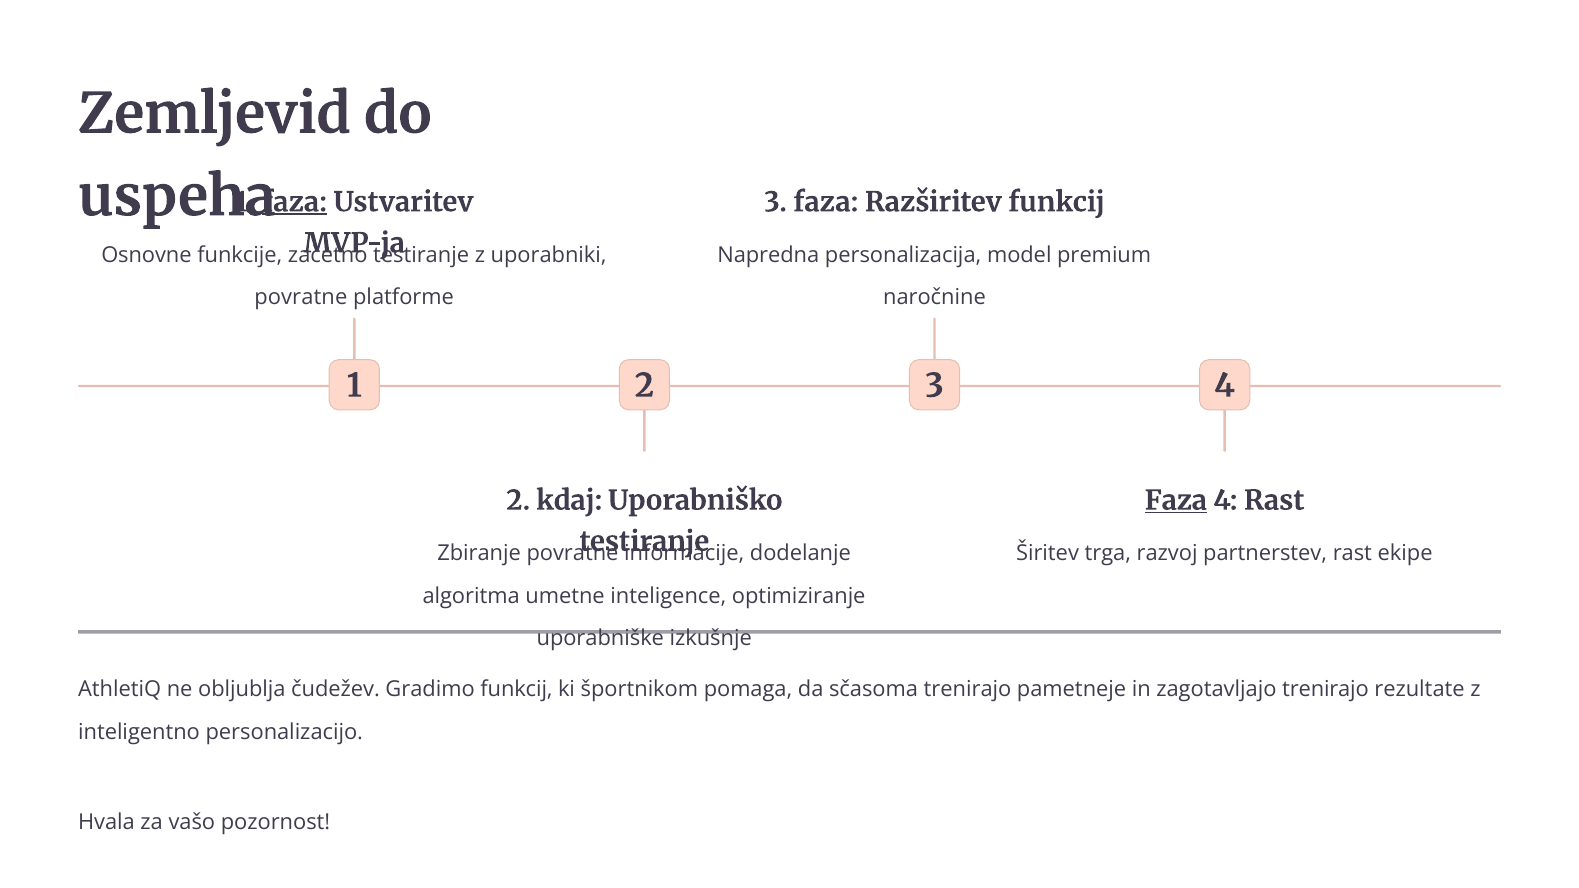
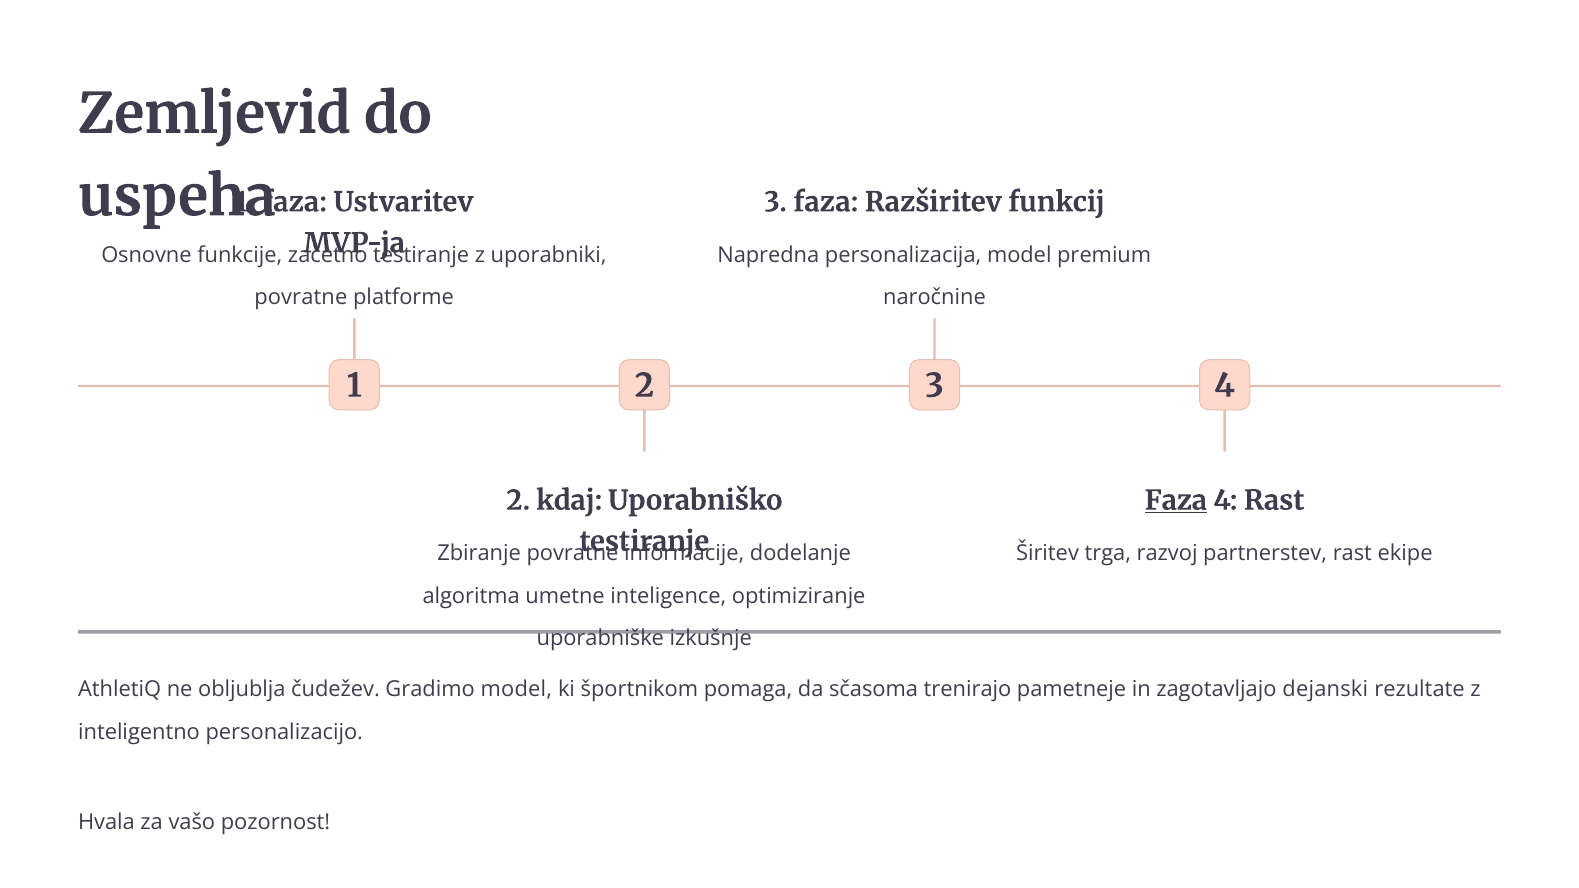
faza underline: present -> none (295, 202)
Gradimo funkcij: funkcij -> model (516, 690)
zagotavljajo trenirajo: trenirajo -> dejanski (1325, 690)
